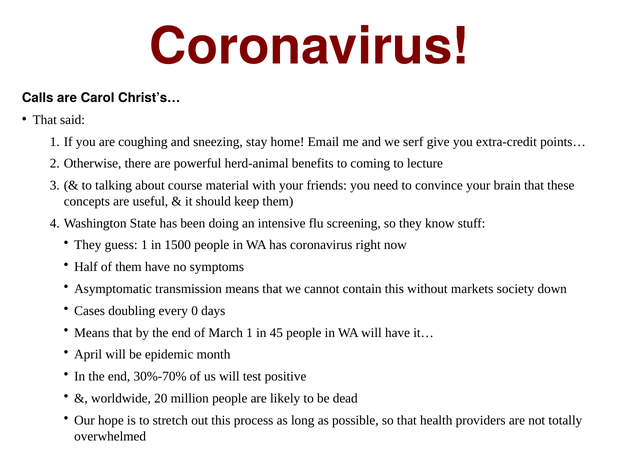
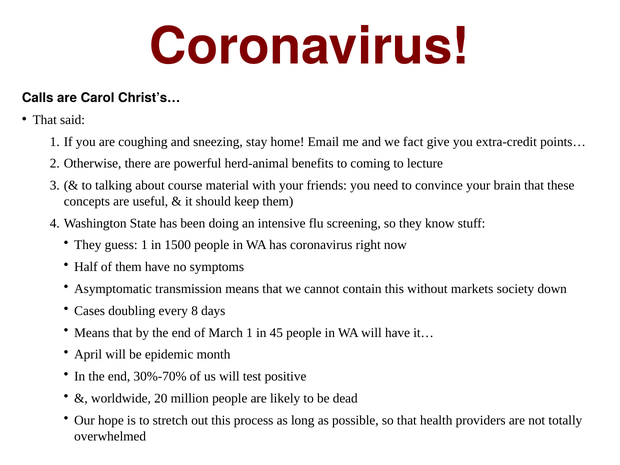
serf: serf -> fact (413, 142)
0: 0 -> 8 (195, 311)
